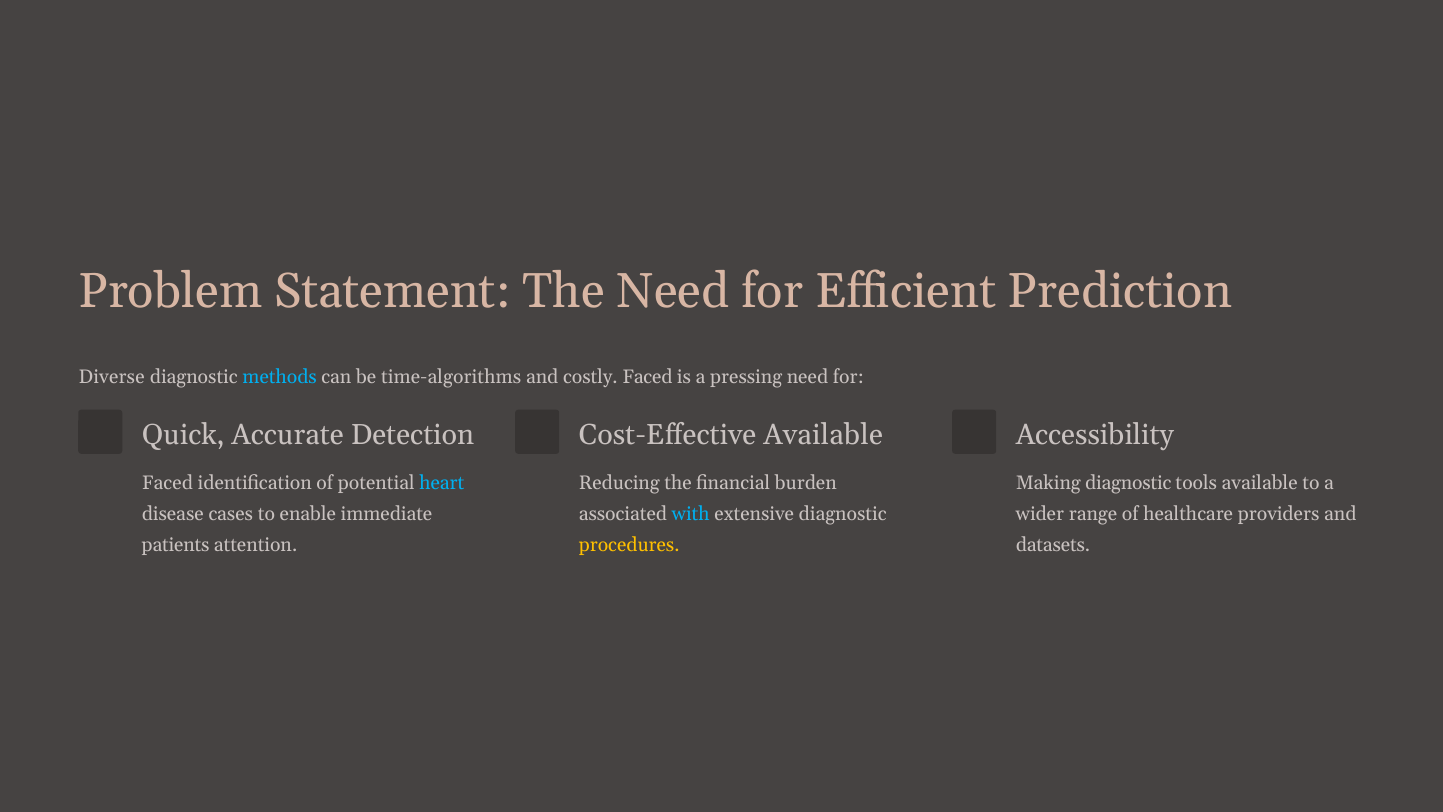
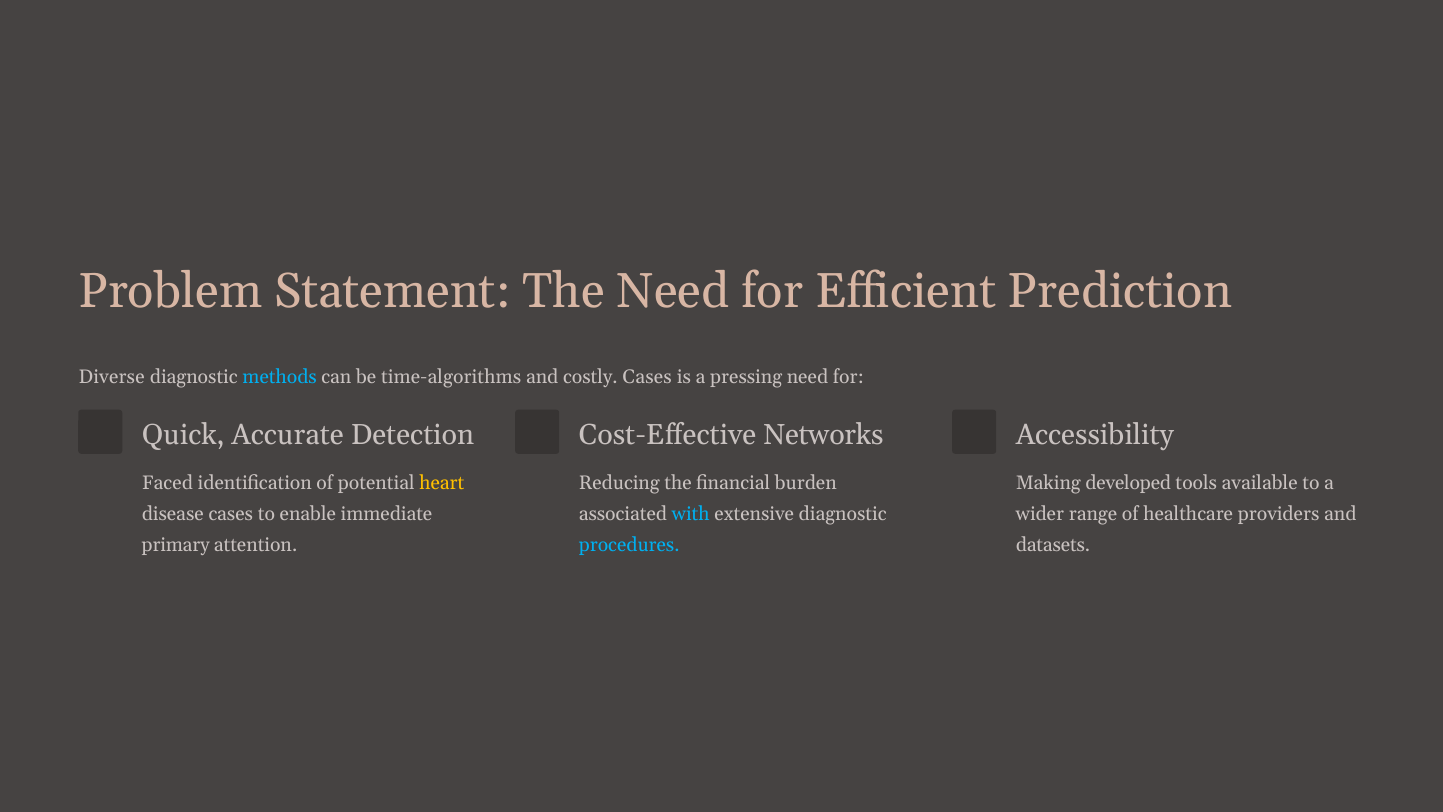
costly Faced: Faced -> Cases (647, 377)
Cost-Effective Available: Available -> Networks (823, 434)
heart colour: light blue -> yellow (442, 483)
Making diagnostic: diagnostic -> developed (1128, 483)
patients: patients -> primary (176, 545)
procedures colour: yellow -> light blue (629, 545)
